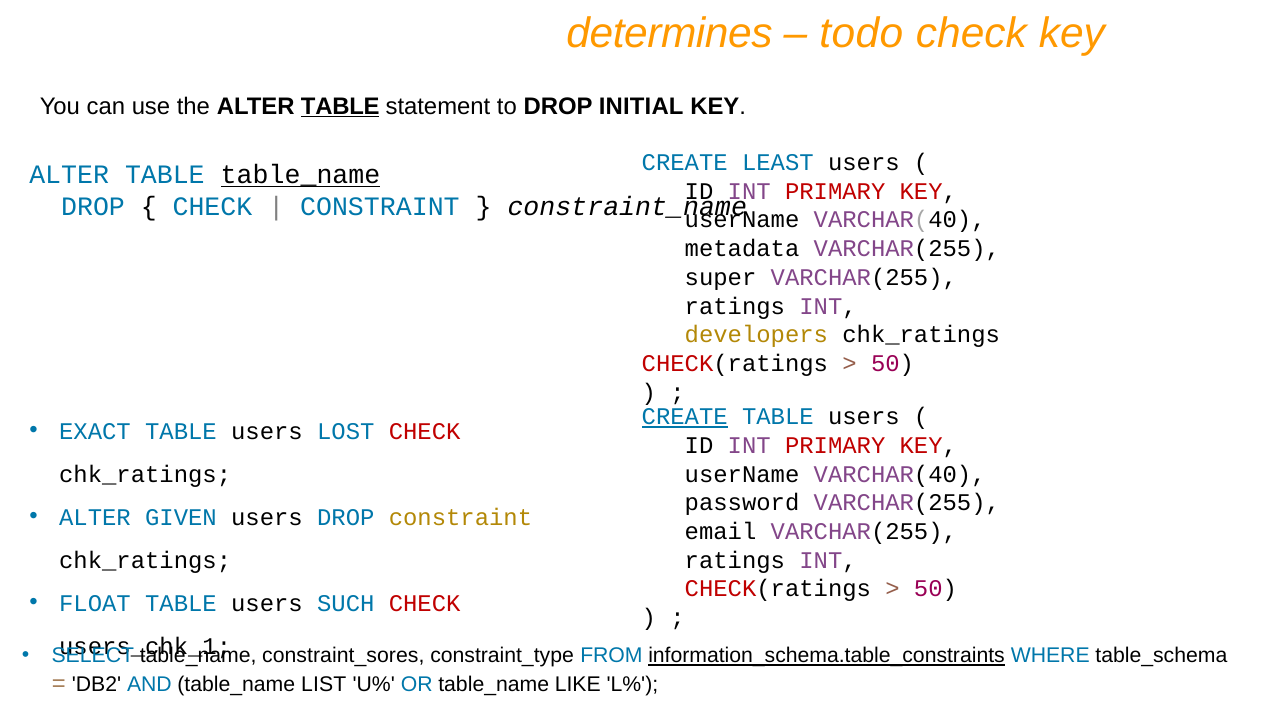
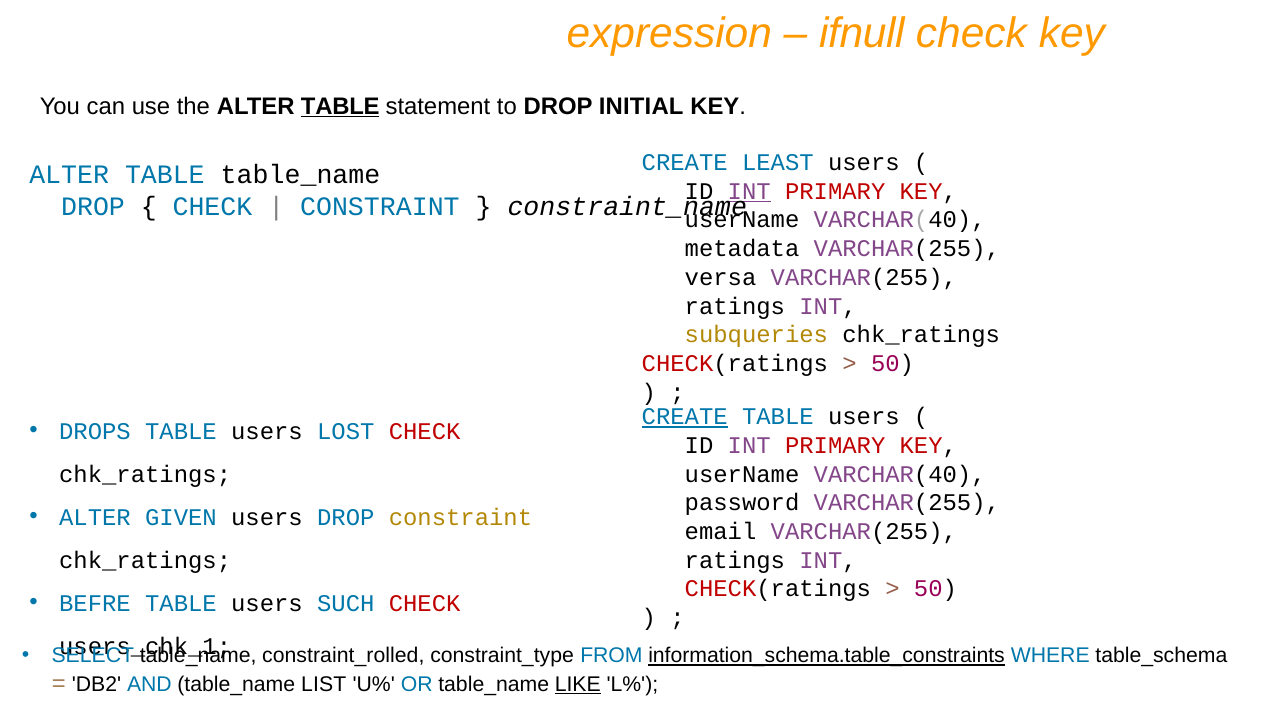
determines: determines -> expression (669, 33)
todo: todo -> ifnull (862, 33)
table_name underline: present -> none (301, 175)
INT underline: none -> present (749, 191)
super: super -> versa (721, 277)
developers: developers -> subqueries (756, 335)
EXACT: EXACT -> DROPS (95, 431)
FLOAT: FLOAT -> BEFRE (95, 603)
constraint_sores: constraint_sores -> constraint_rolled (343, 656)
LIKE underline: none -> present (578, 684)
